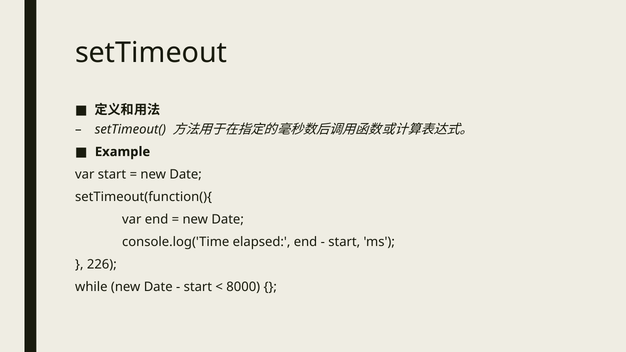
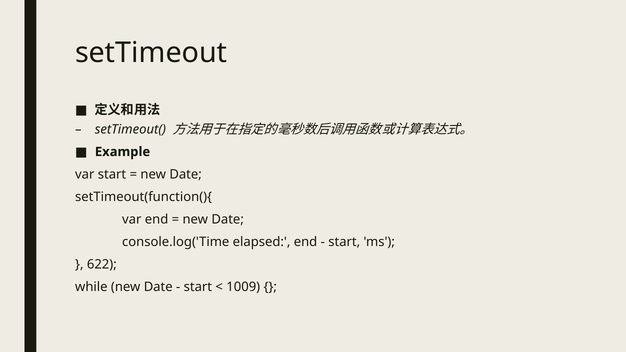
226: 226 -> 622 (102, 265)
8000: 8000 -> 1009 (243, 287)
